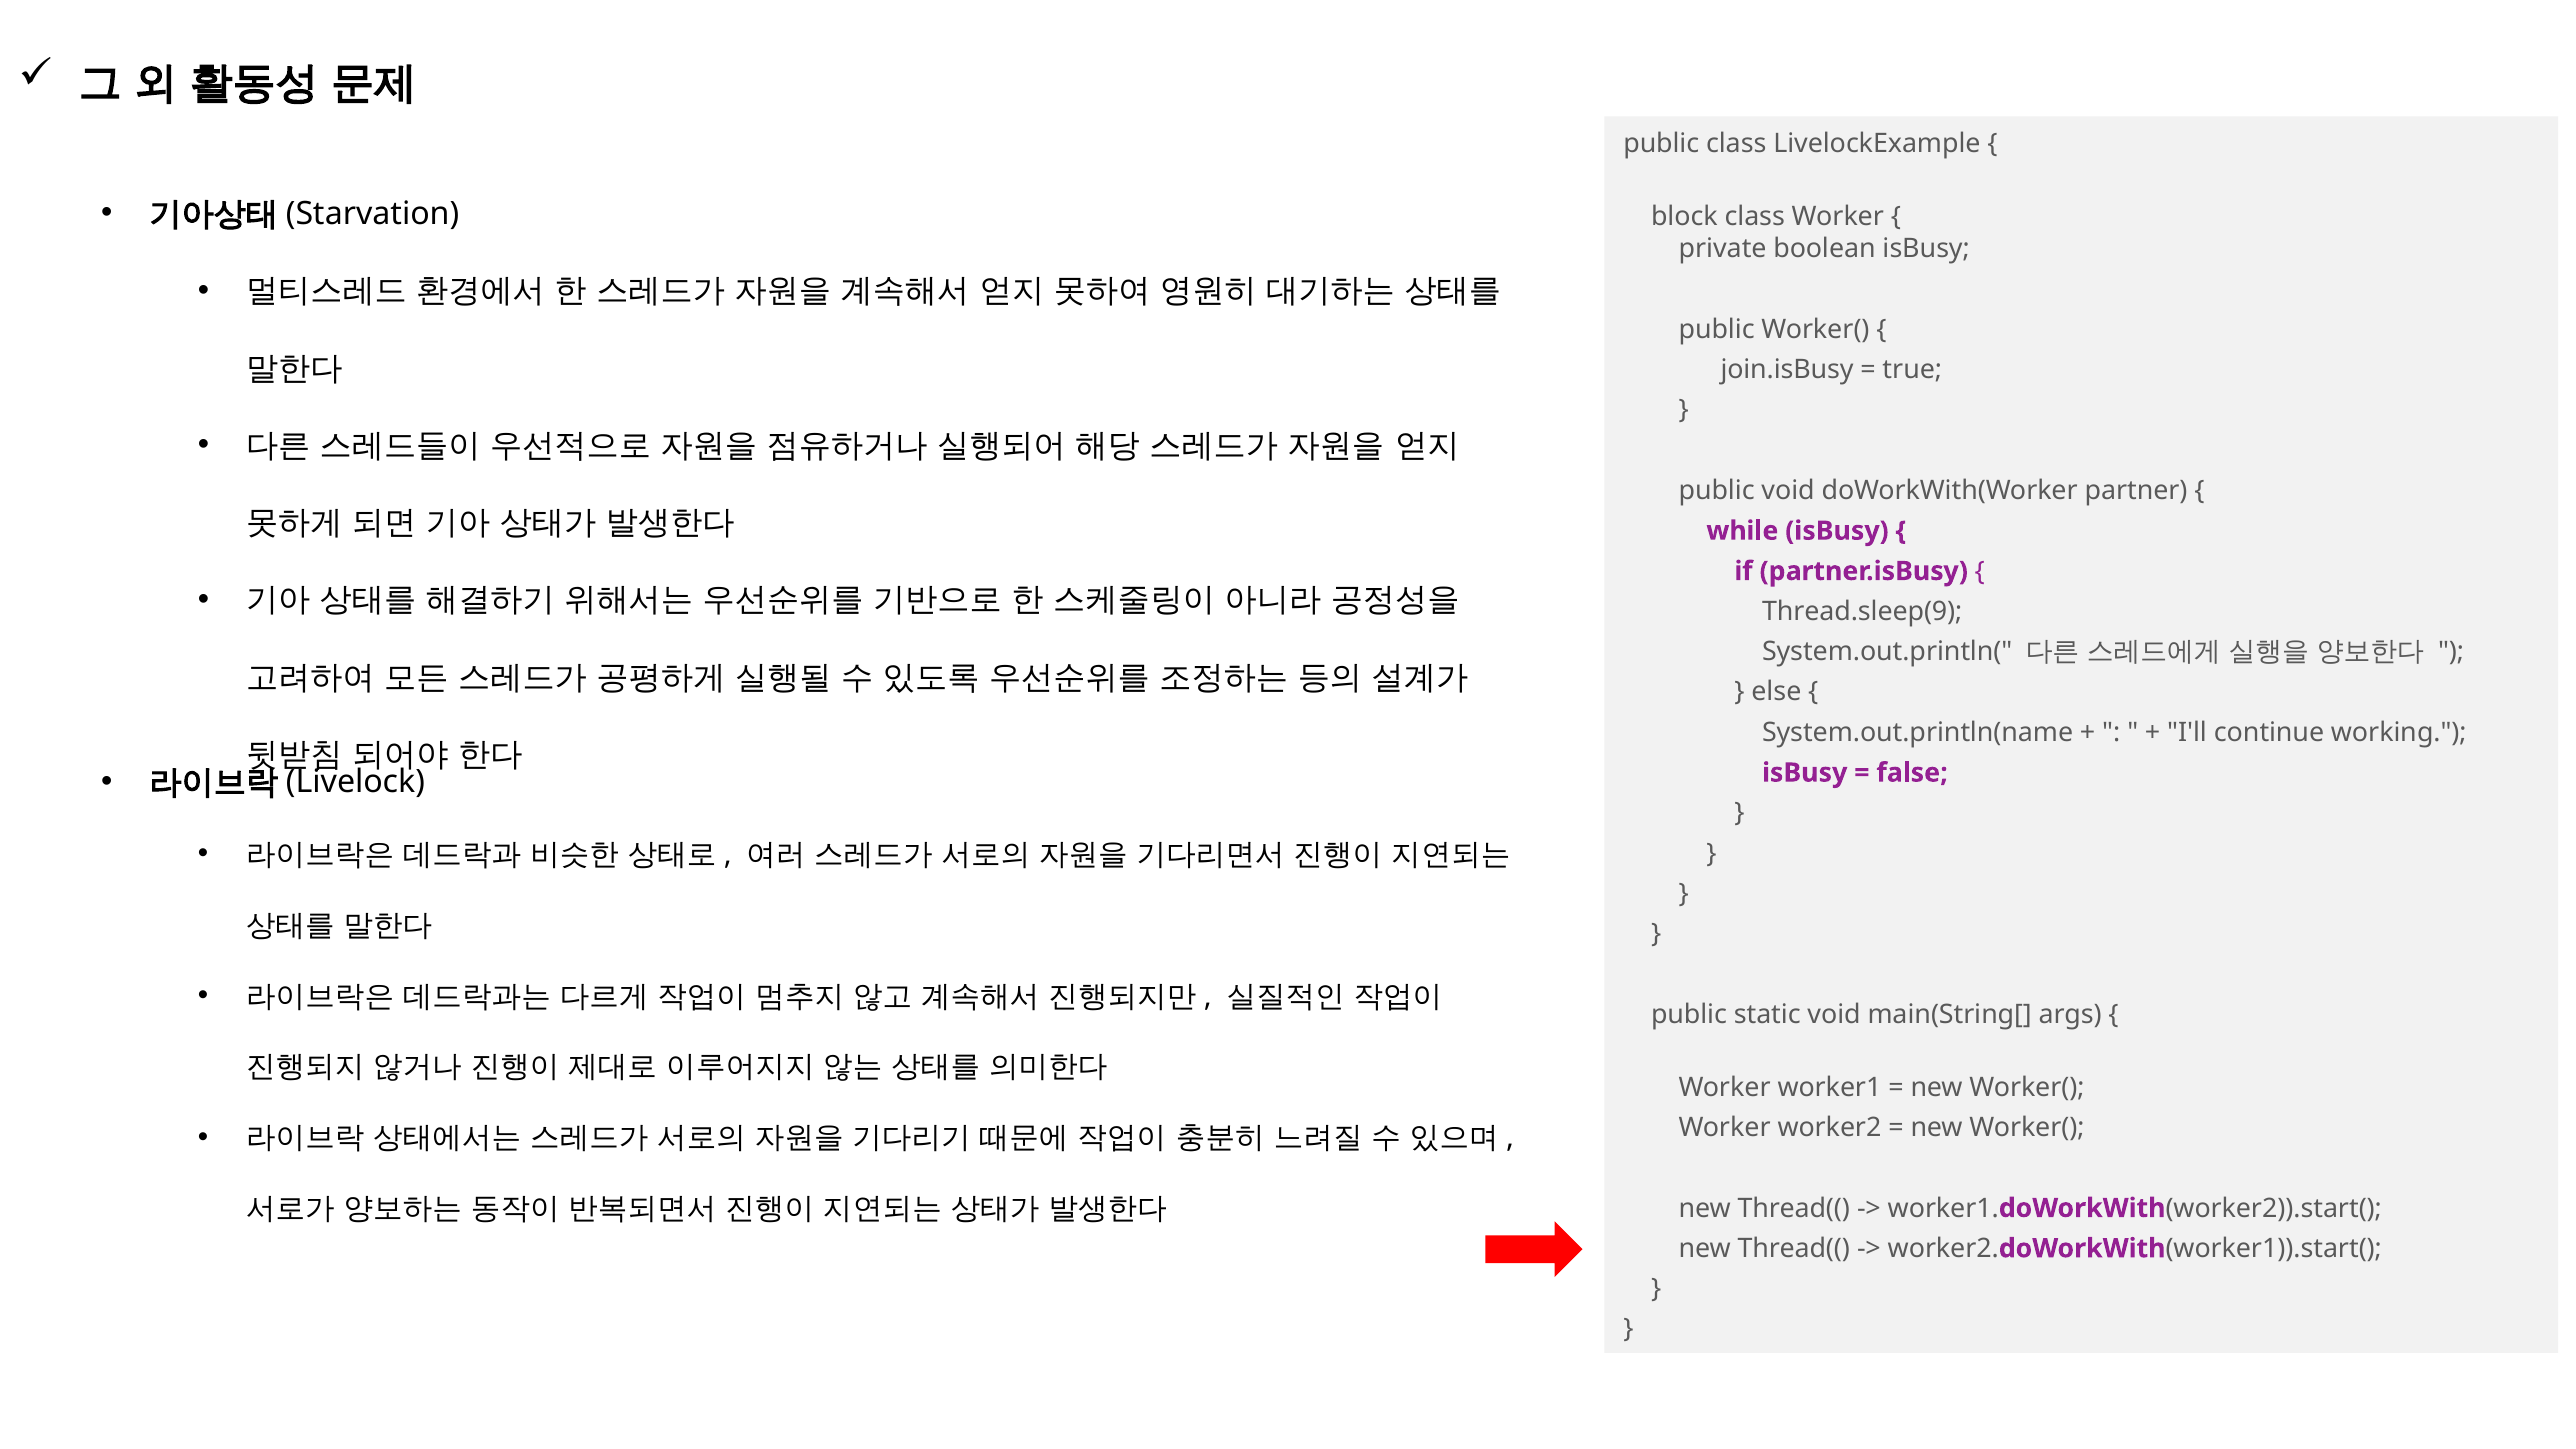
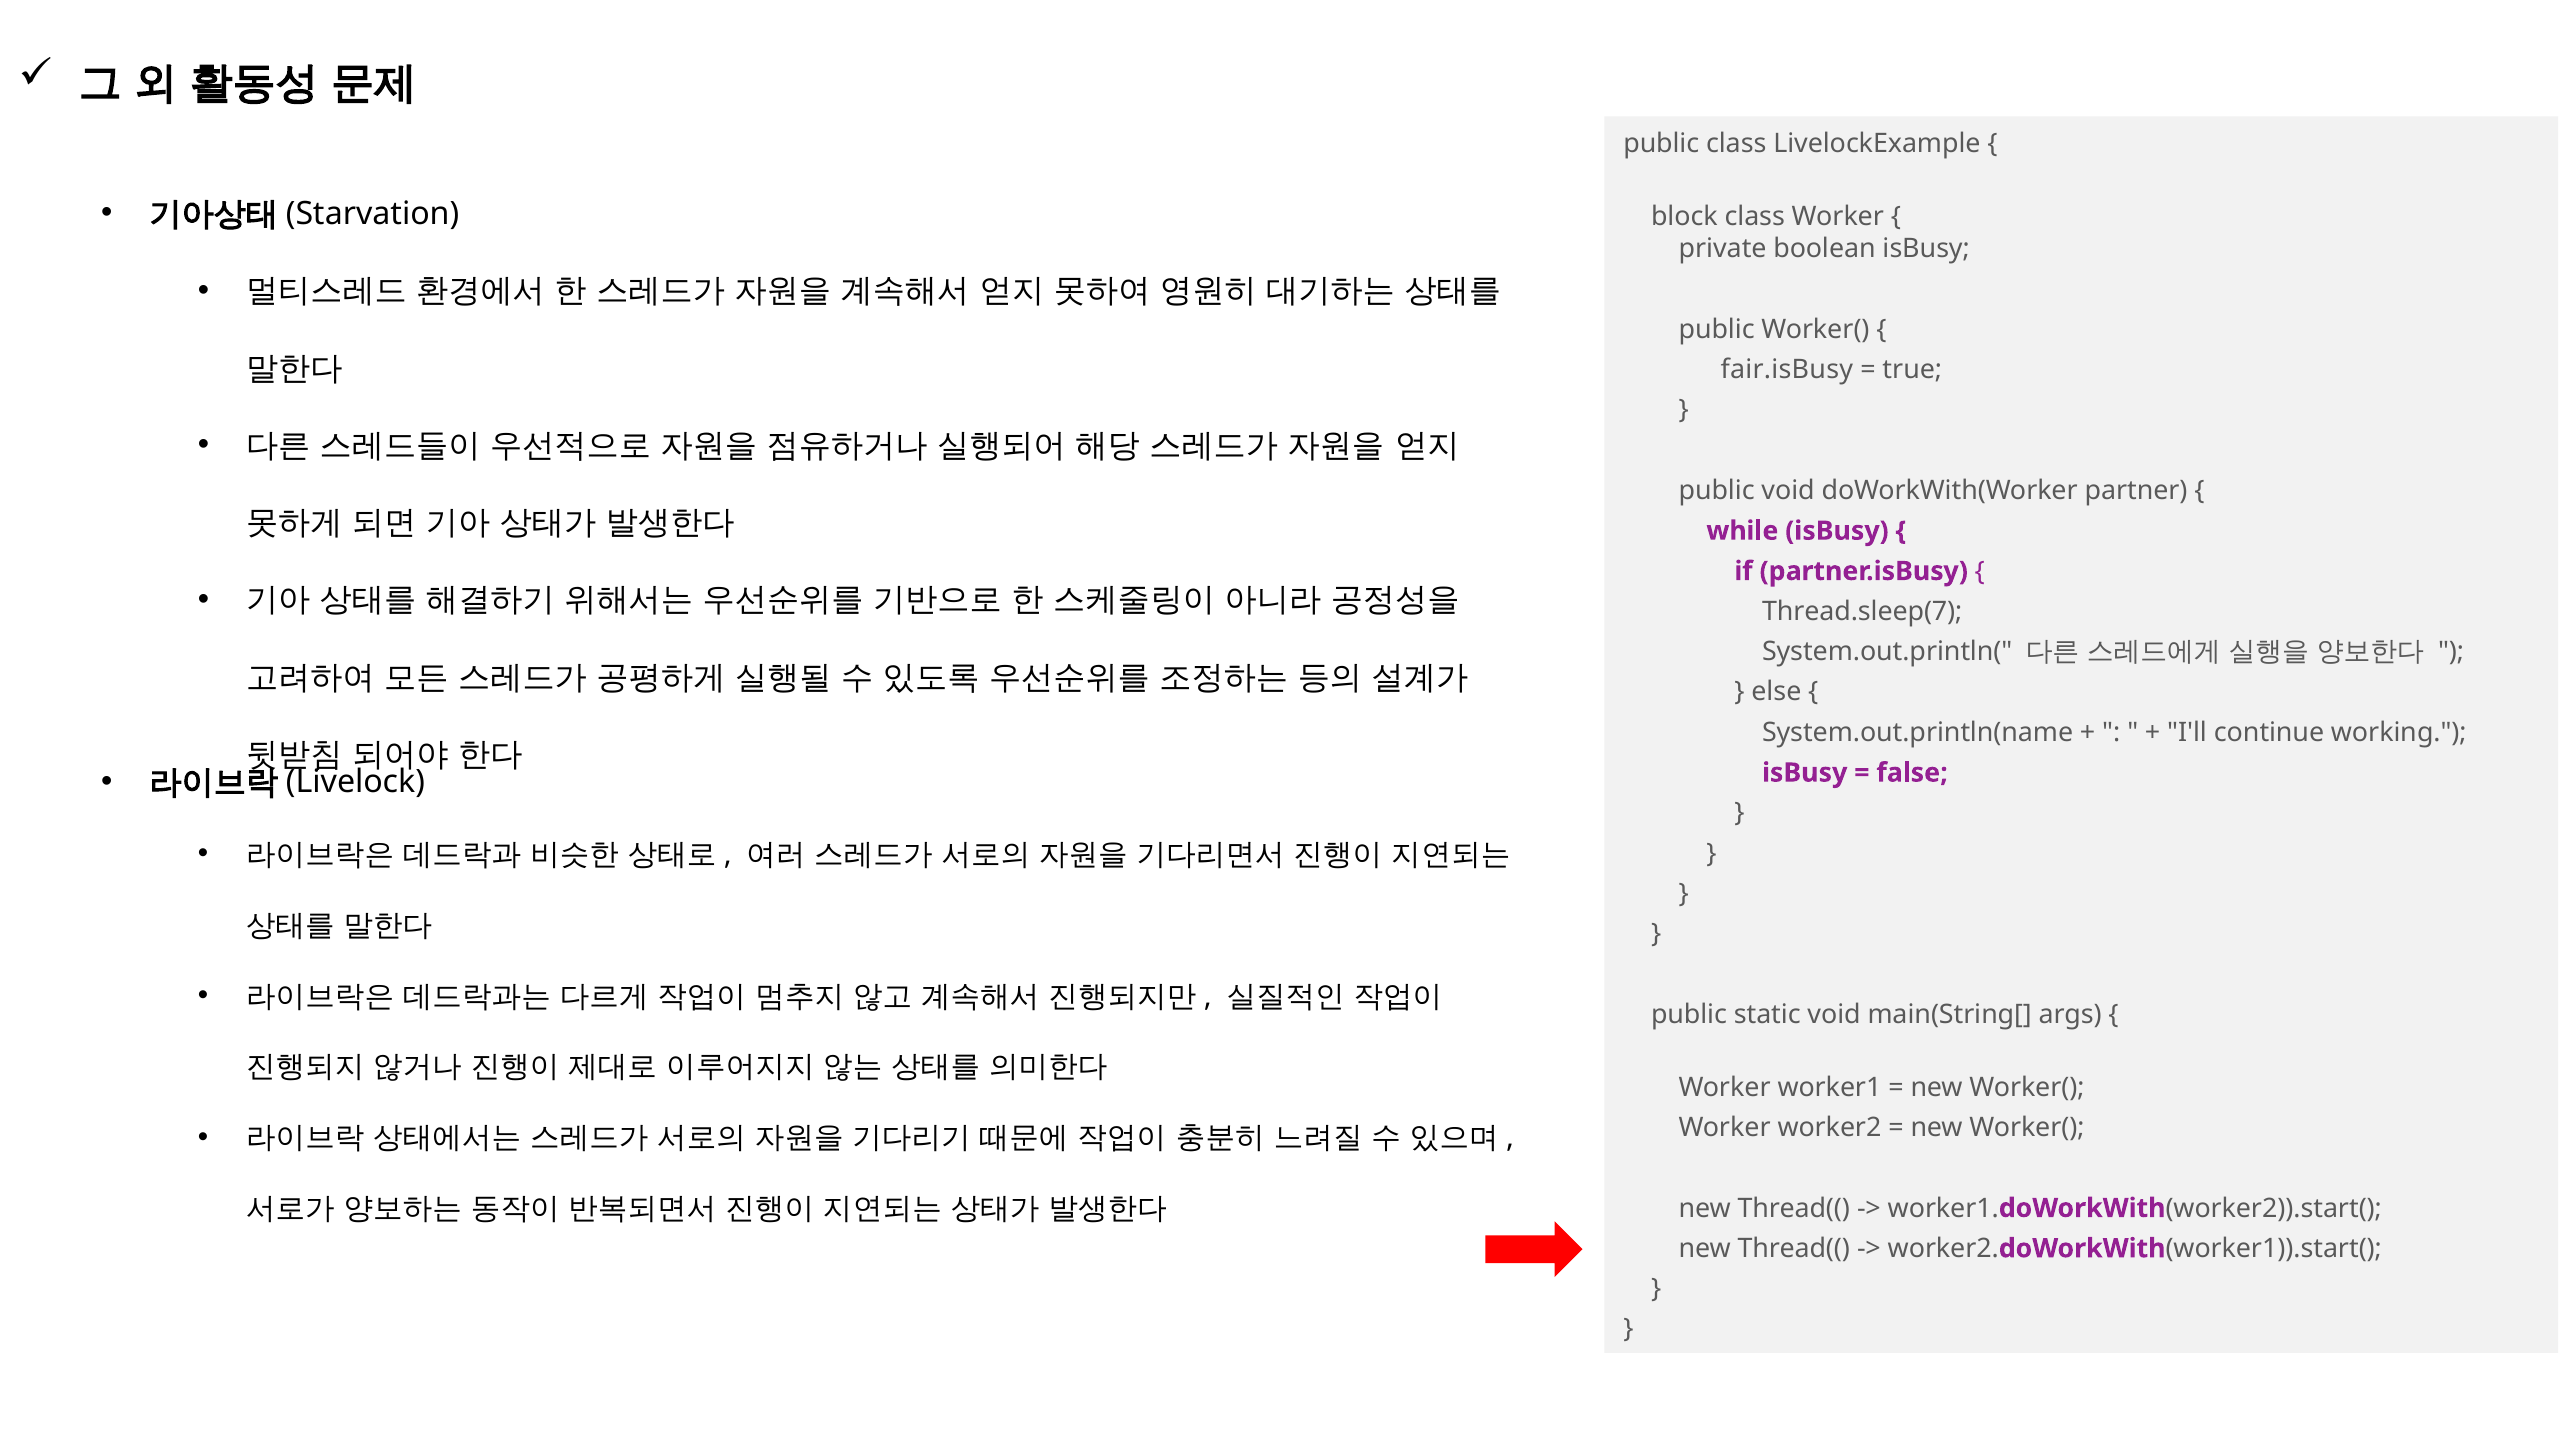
join.isBusy: join.isBusy -> fair.isBusy (1787, 370)
Thread.sleep(9: Thread.sleep(9 -> Thread.sleep(7 (1862, 612)
